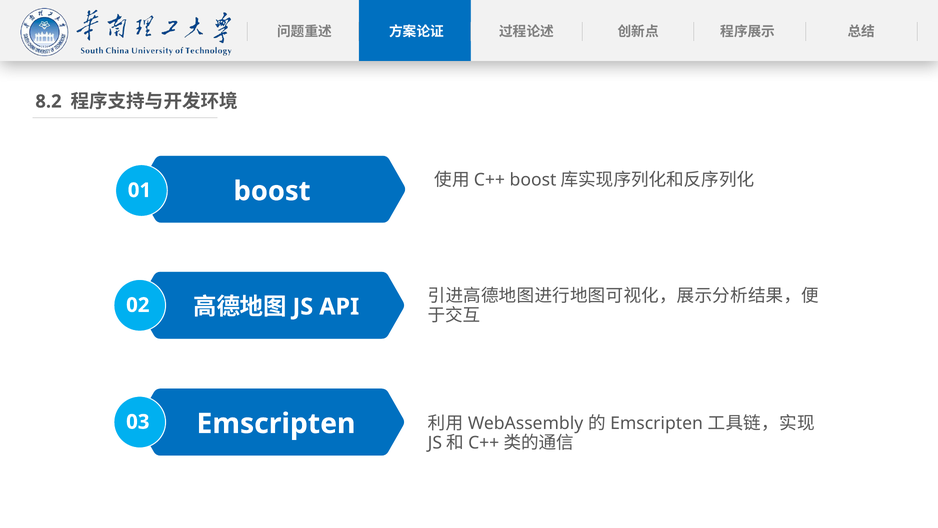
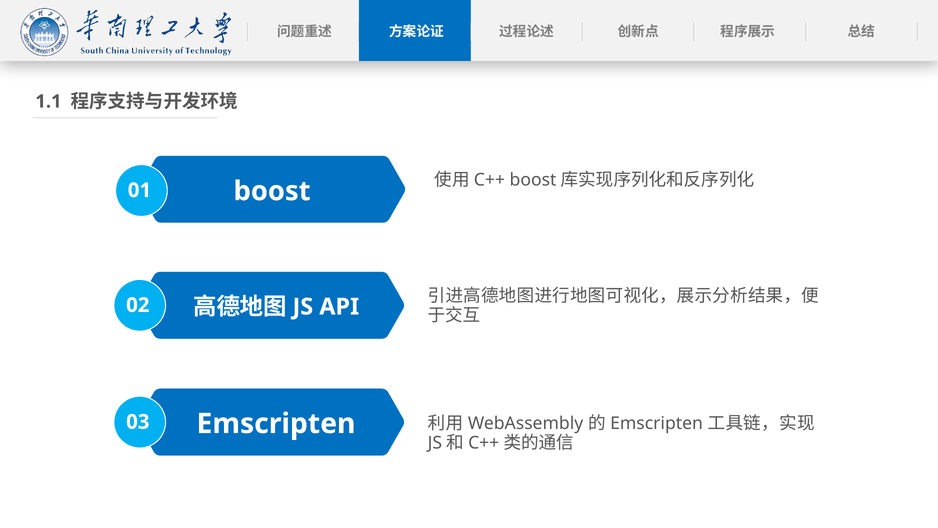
8.2: 8.2 -> 1.1 (48, 101)
